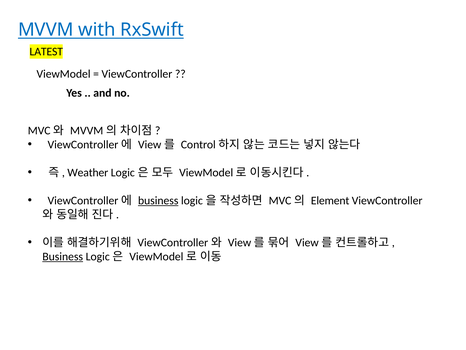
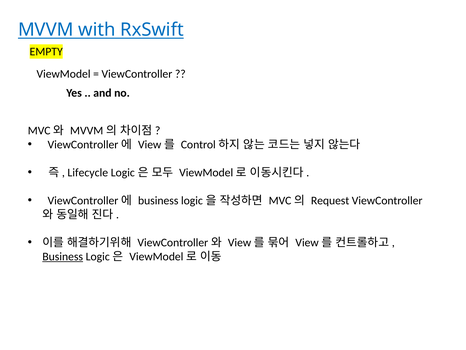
LATEST: LATEST -> EMPTY (46, 52)
Weather: Weather -> Lifecycle (88, 172)
business underline: present -> none (158, 200)
Element: Element -> Request (330, 200)
